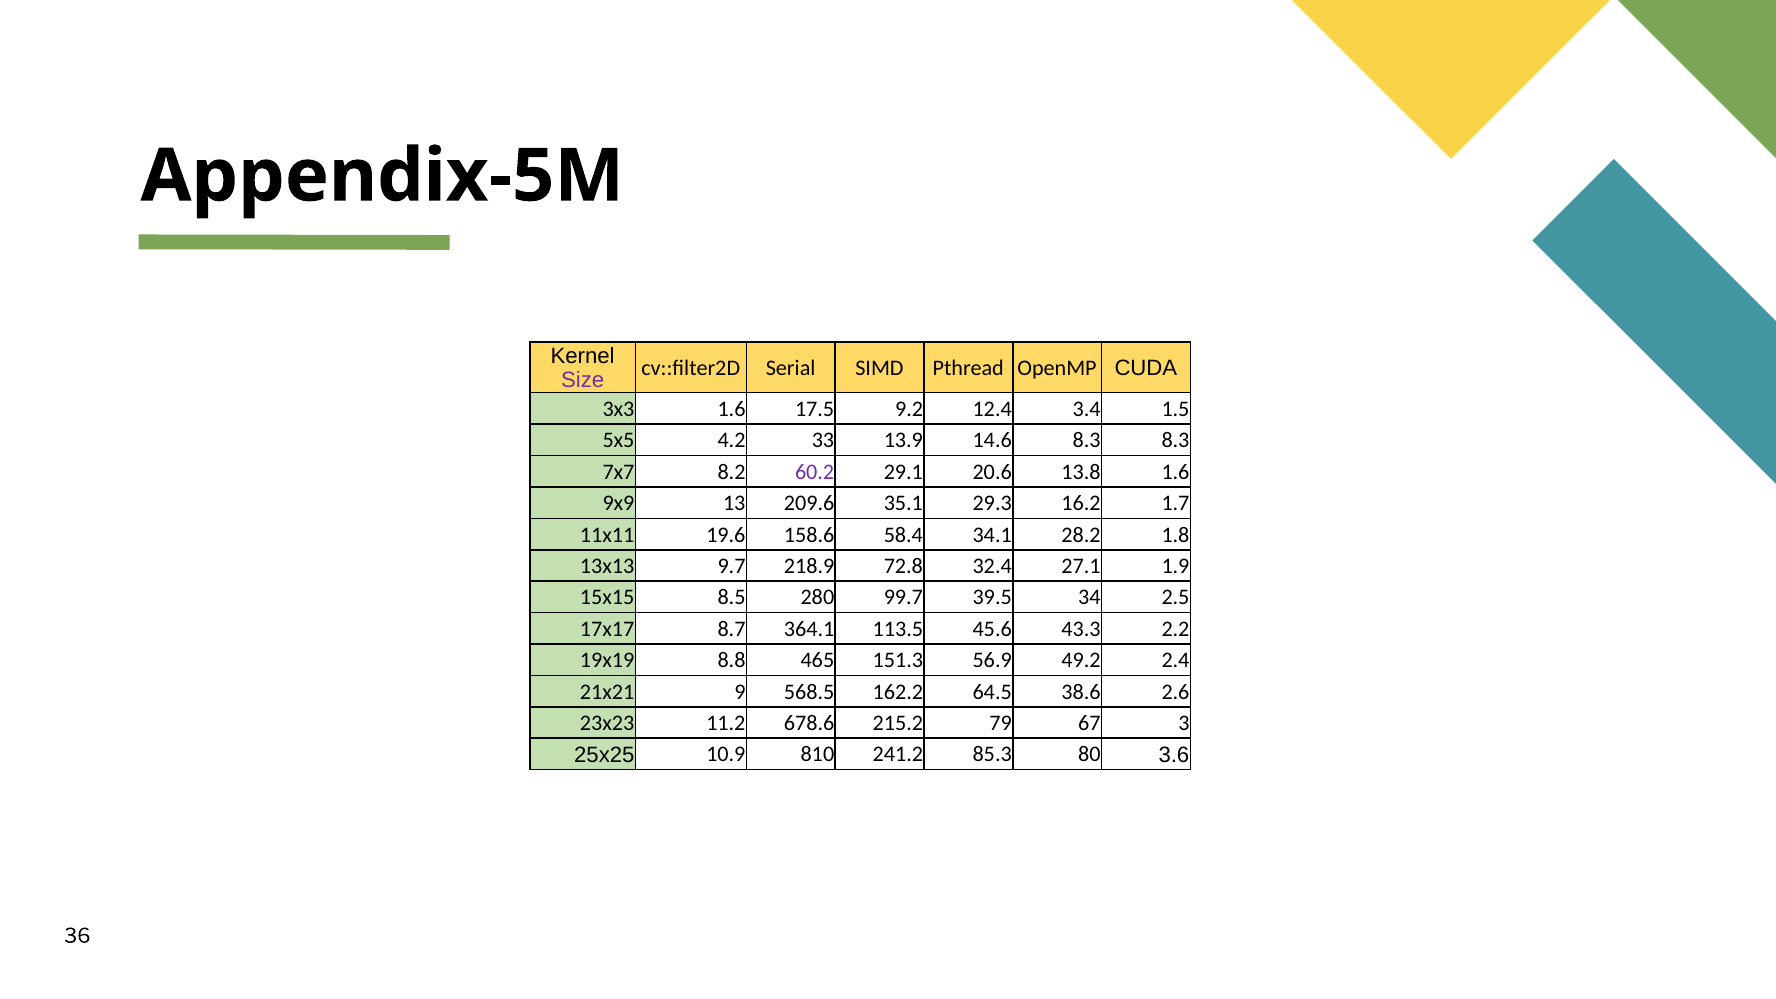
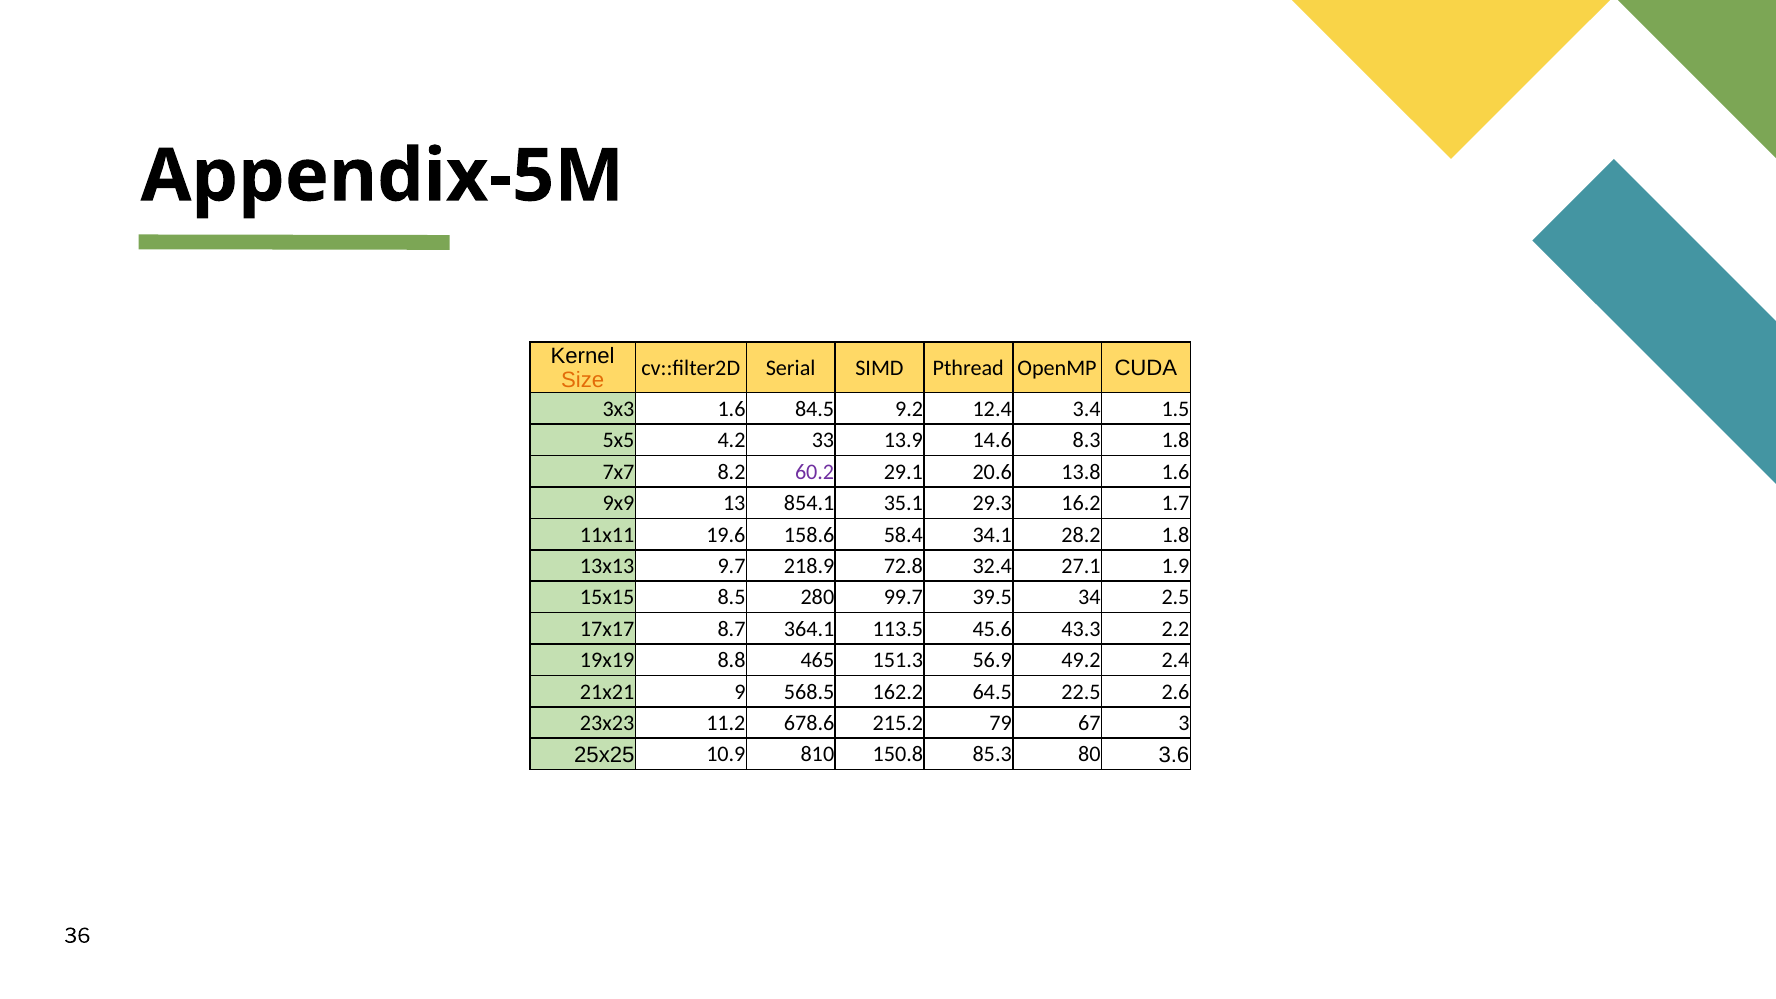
Size colour: purple -> orange (583, 381)
17.5: 17.5 -> 84.5 (815, 409)
8.3 8.3: 8.3 -> 1.8 (1175, 440)
209.6: 209.6 -> 854.1 (809, 503)
38.6: 38.6 -> 22.5 (1081, 692)
241.2: 241.2 -> 150.8 (898, 755)
